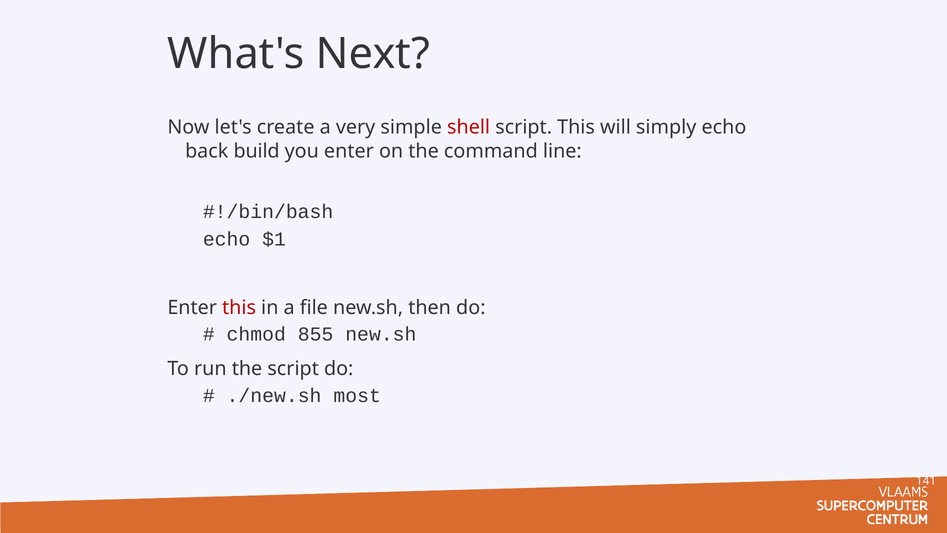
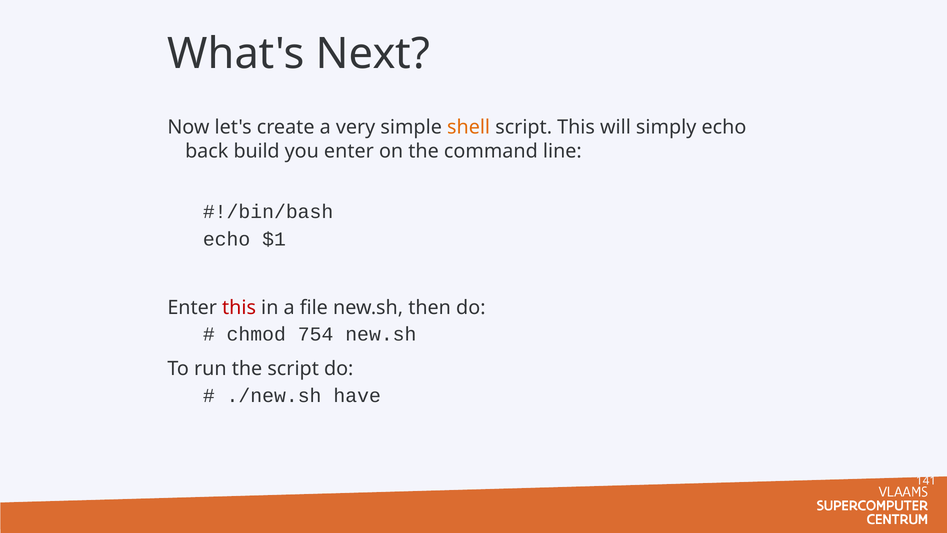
shell colour: red -> orange (469, 127)
855: 855 -> 754 (316, 334)
most: most -> have (357, 395)
